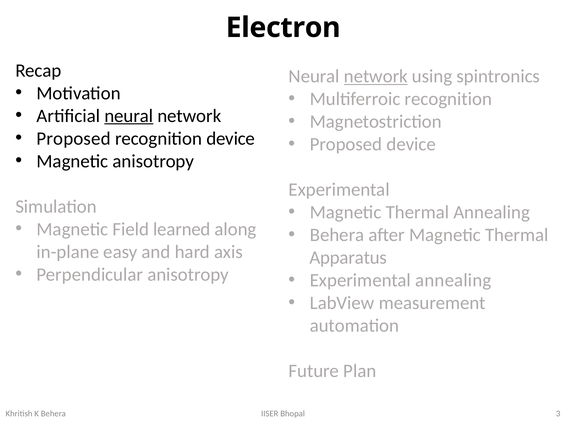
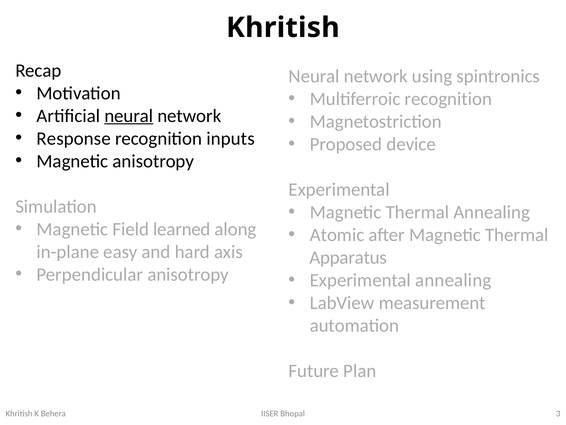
Electron: Electron -> Khritish (283, 28)
network underline: present -> none (376, 76)
Proposed: Proposed -> Response (74, 138)
recognition device: device -> inputs (231, 138)
Behera: Behera -> Atomic (337, 235)
